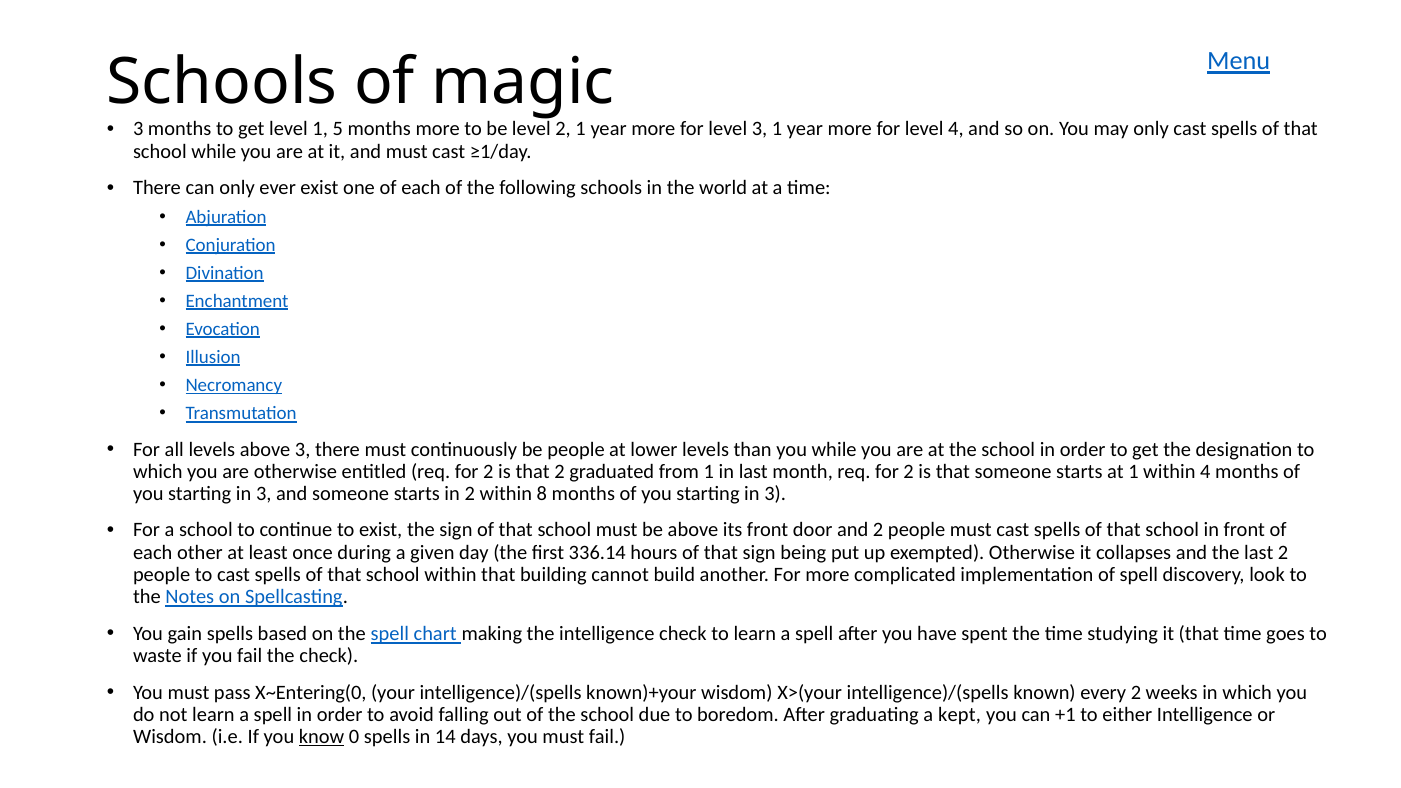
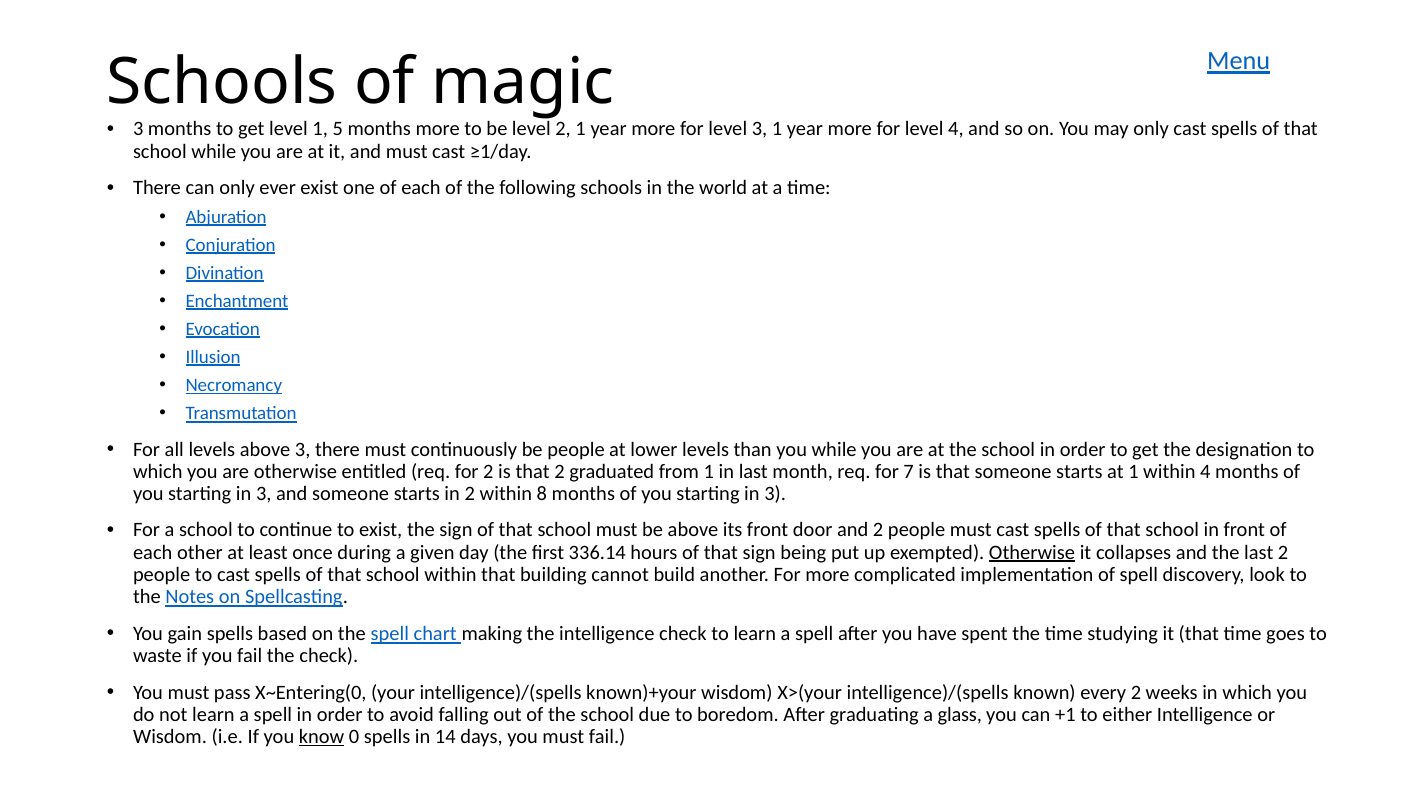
month req for 2: 2 -> 7 (909, 471)
Otherwise underline: none -> present (1032, 552)
kept: kept -> glass (960, 715)
